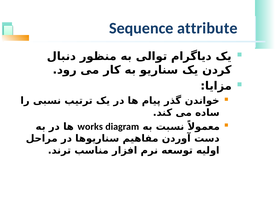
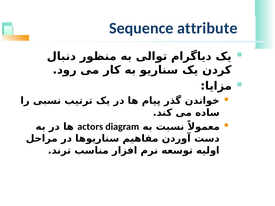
works: works -> actors (90, 127)
